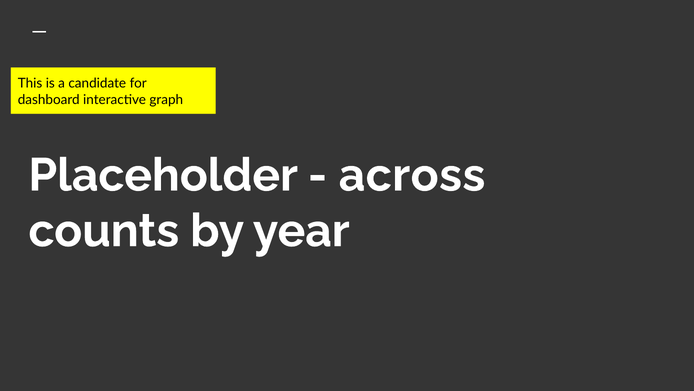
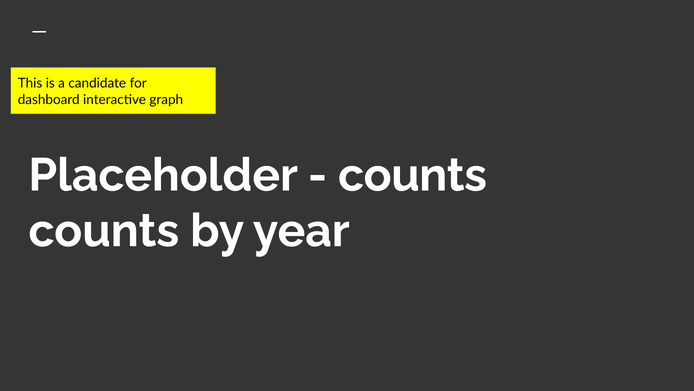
across: across -> counts (412, 175)
